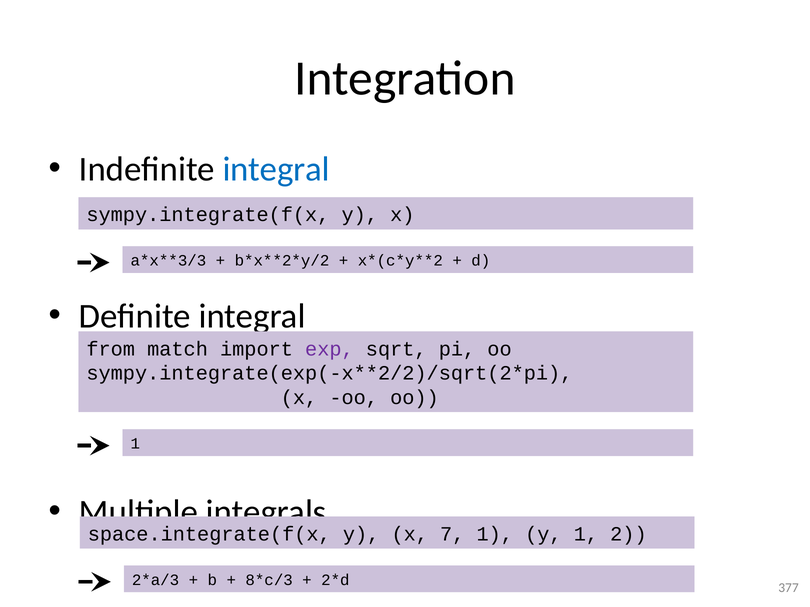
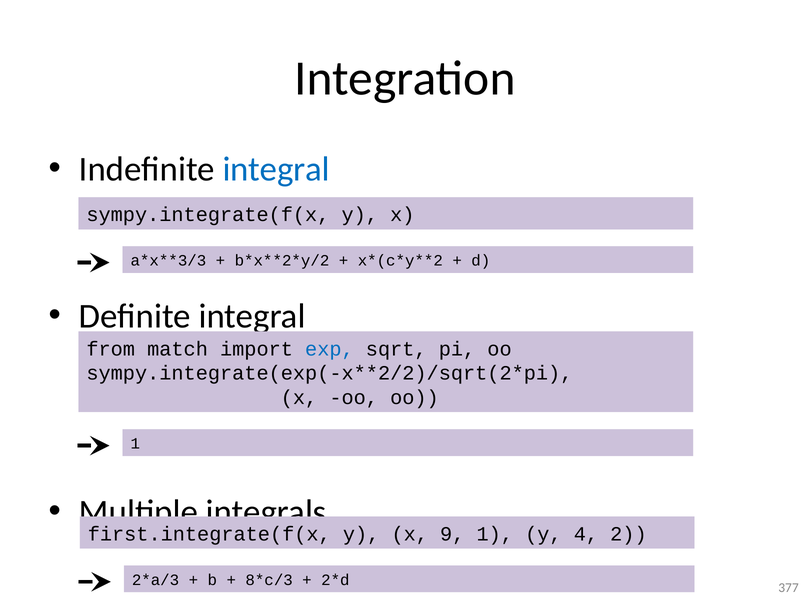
exp colour: purple -> blue (329, 349)
space.integrate(f(x: space.integrate(f(x -> first.integrate(f(x (209, 534)
7: 7 -> 9 (452, 534)
y 1: 1 -> 4 (586, 534)
